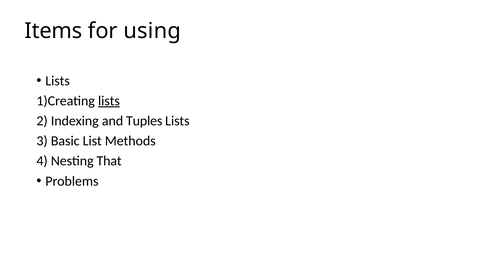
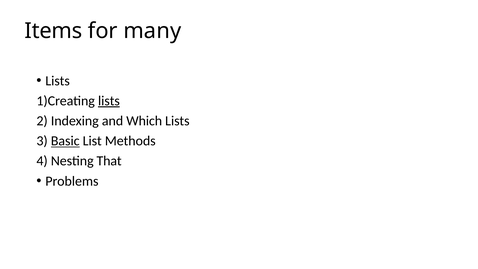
using: using -> many (152, 31)
Tuples: Tuples -> Which (144, 121)
Basic underline: none -> present (65, 141)
